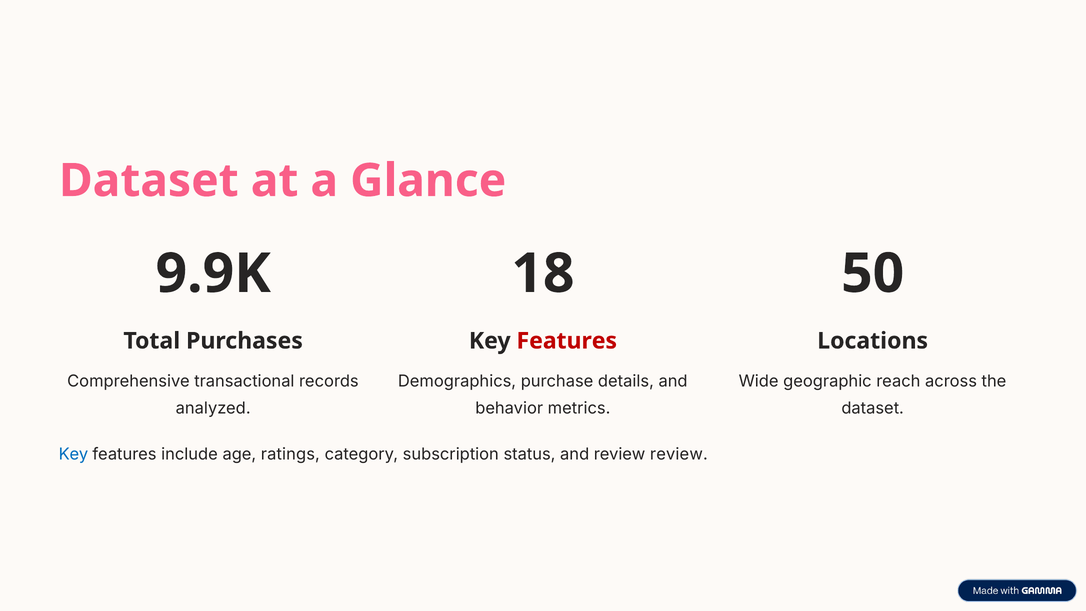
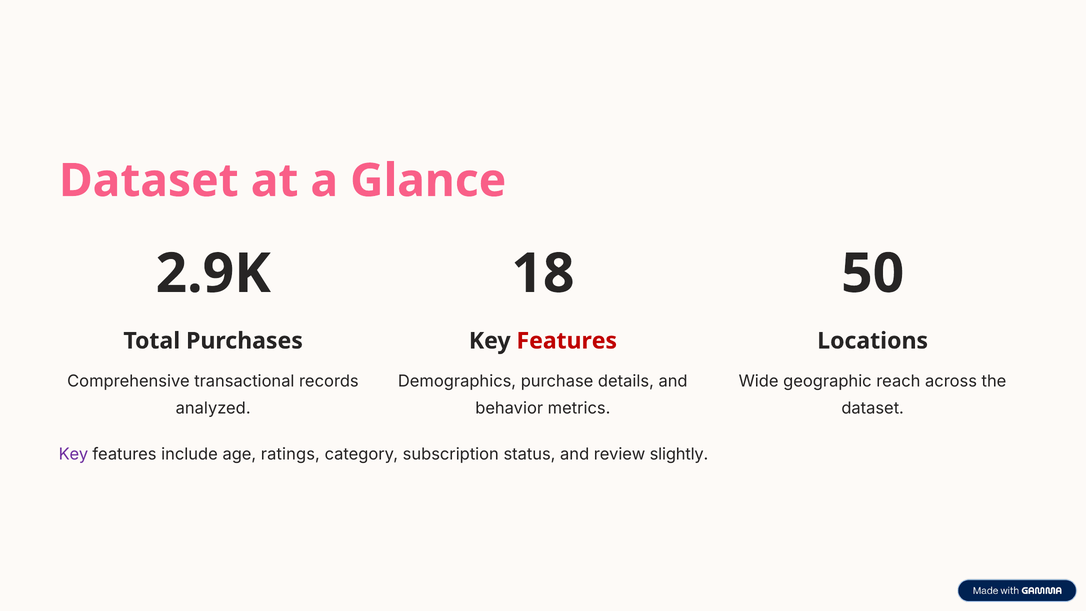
9.9K: 9.9K -> 2.9K (213, 274)
Key colour: blue -> purple (73, 454)
review review: review -> slightly (679, 454)
